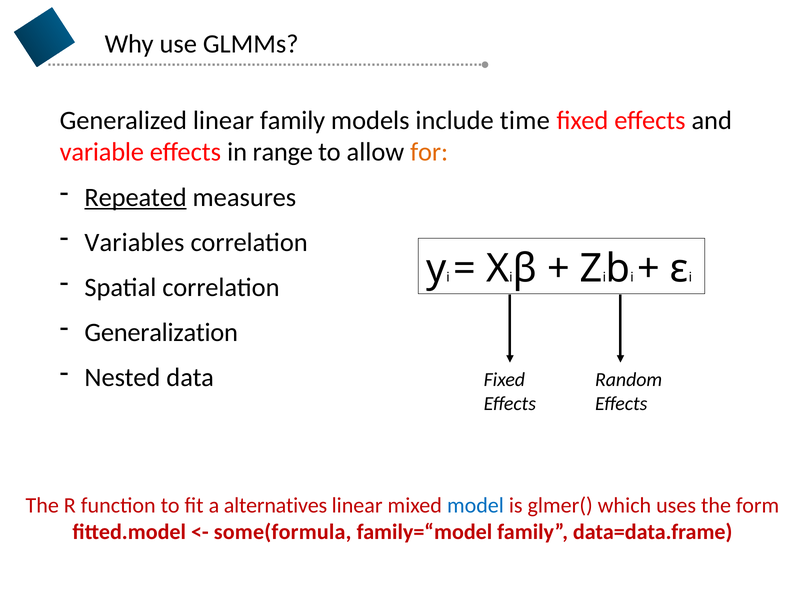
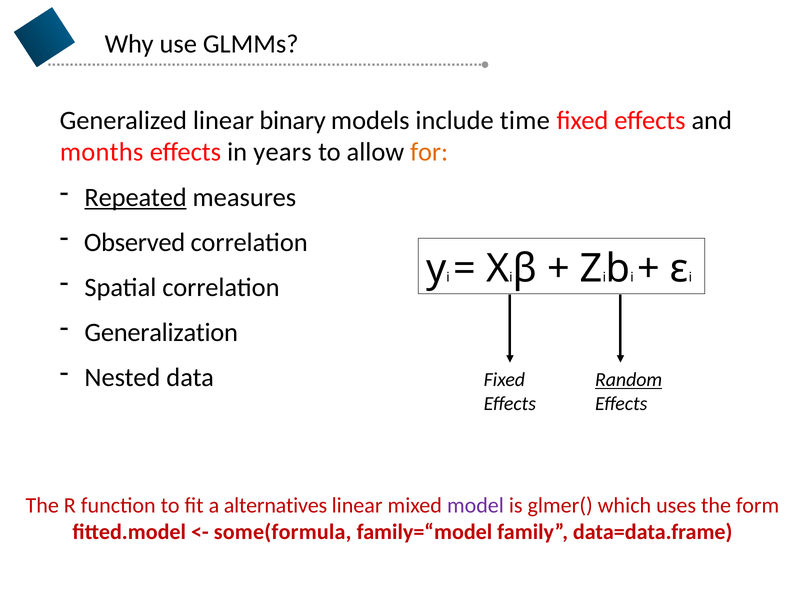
linear family: family -> binary (293, 120)
variable: variable -> months (102, 152)
range: range -> years (282, 152)
Variables: Variables -> Observed (135, 242)
Random underline: none -> present (629, 380)
model colour: blue -> purple (475, 505)
